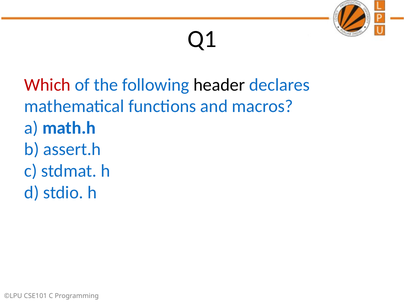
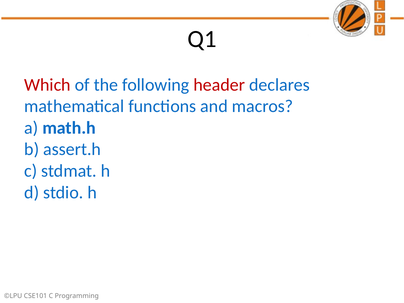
header colour: black -> red (219, 85)
